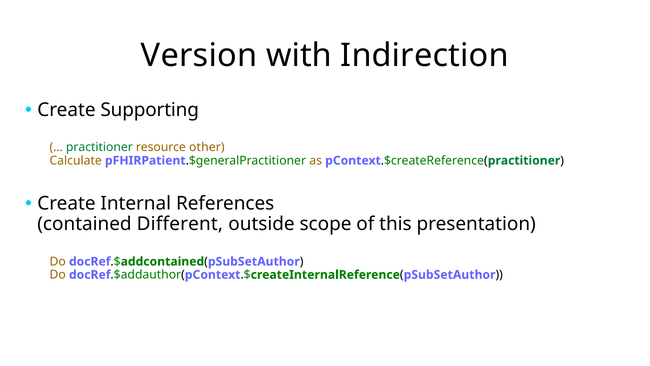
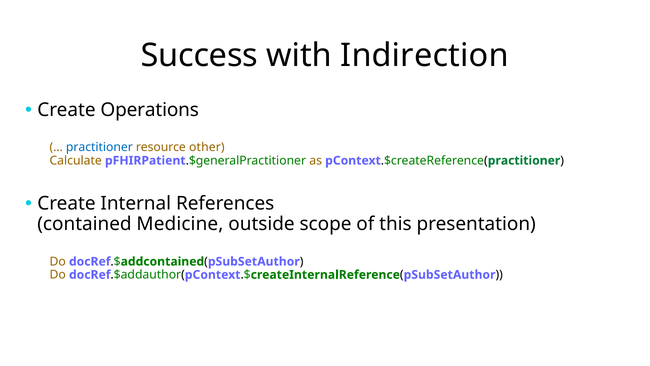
Version: Version -> Success (199, 55)
Supporting: Supporting -> Operations (150, 110)
practitioner colour: green -> blue (99, 147)
Different: Different -> Medicine (180, 224)
